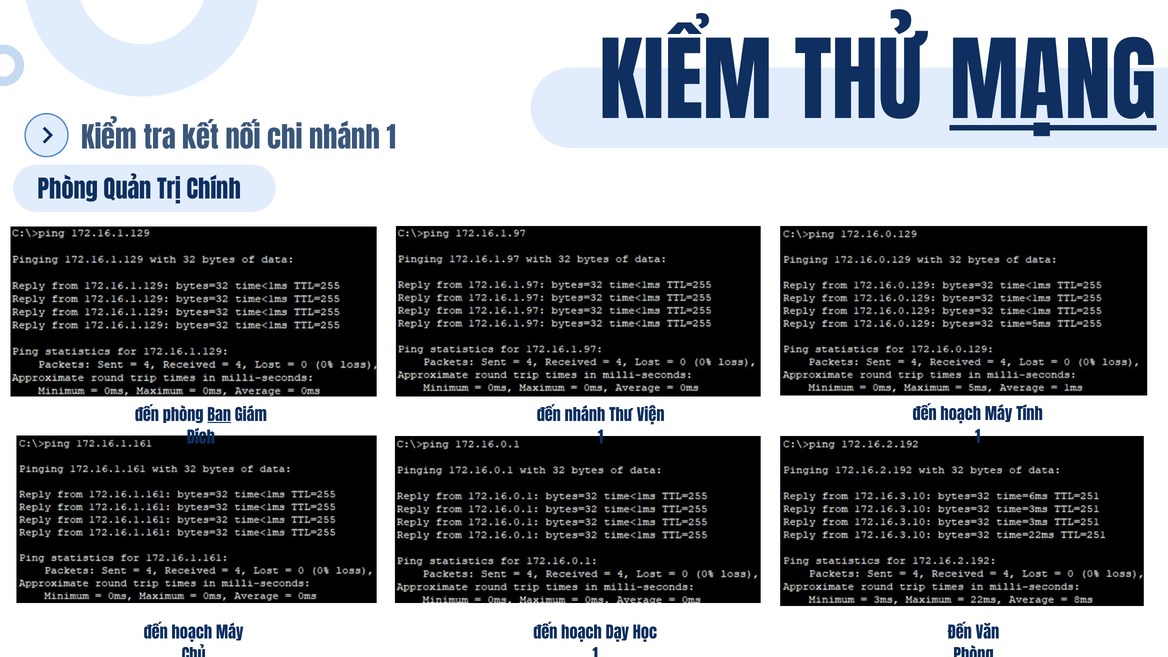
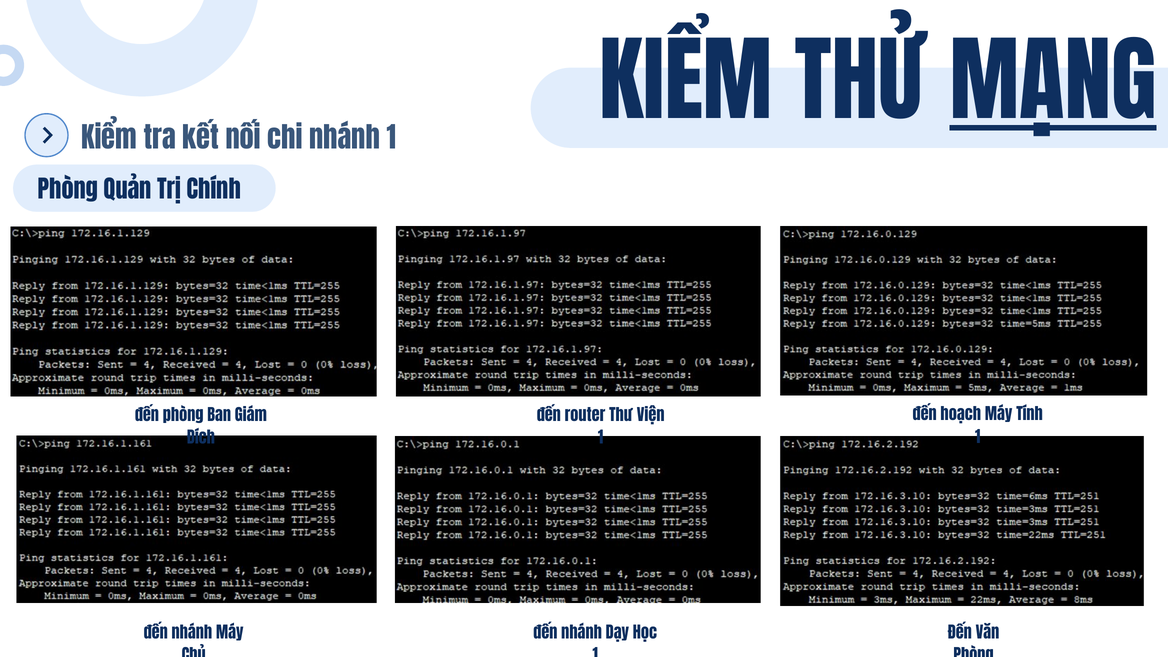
Ban underline: present -> none (219, 416)
đến nhánh: nhánh -> router (585, 416)
hoạch: hoạch -> nhánh (192, 633)
hoạch: hoạch -> nhánh (582, 633)
